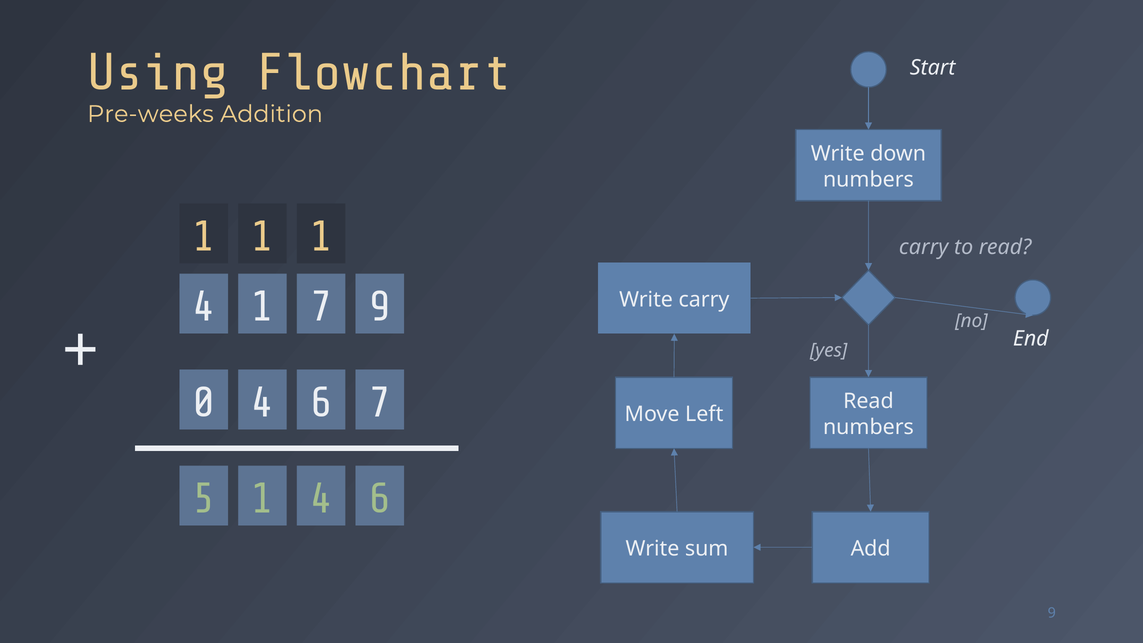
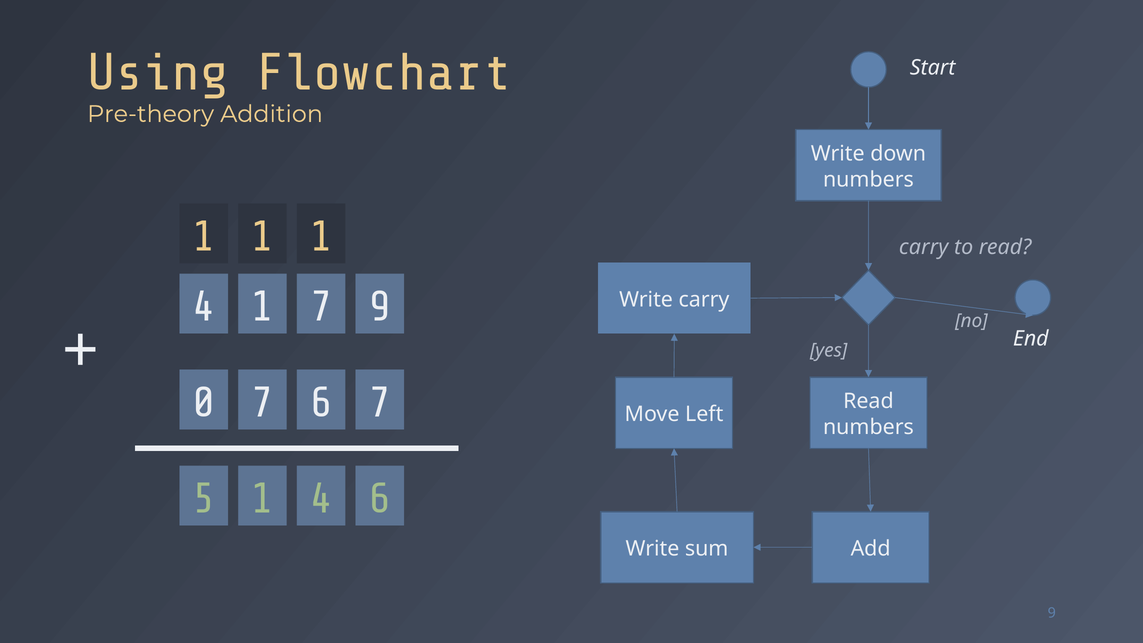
Pre-weeks: Pre-weeks -> Pre-theory (151, 114)
0 4: 4 -> 7 (262, 402)
